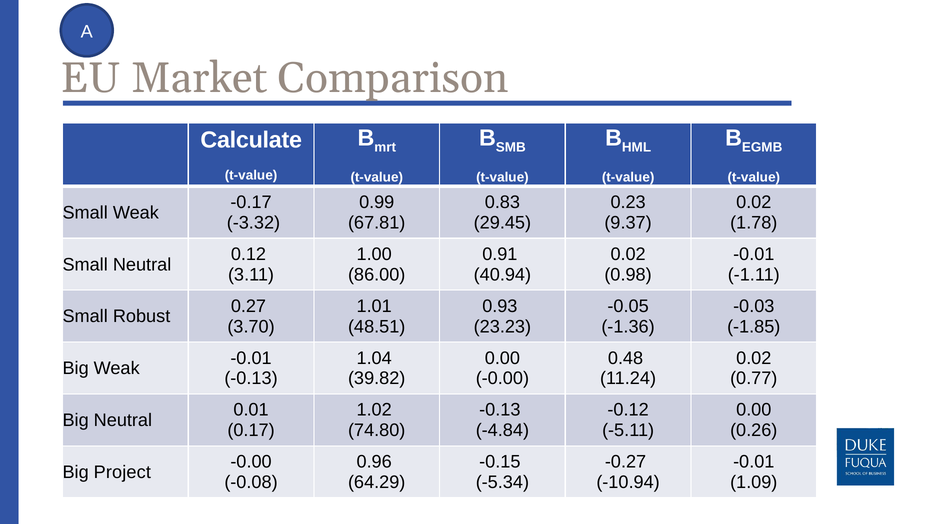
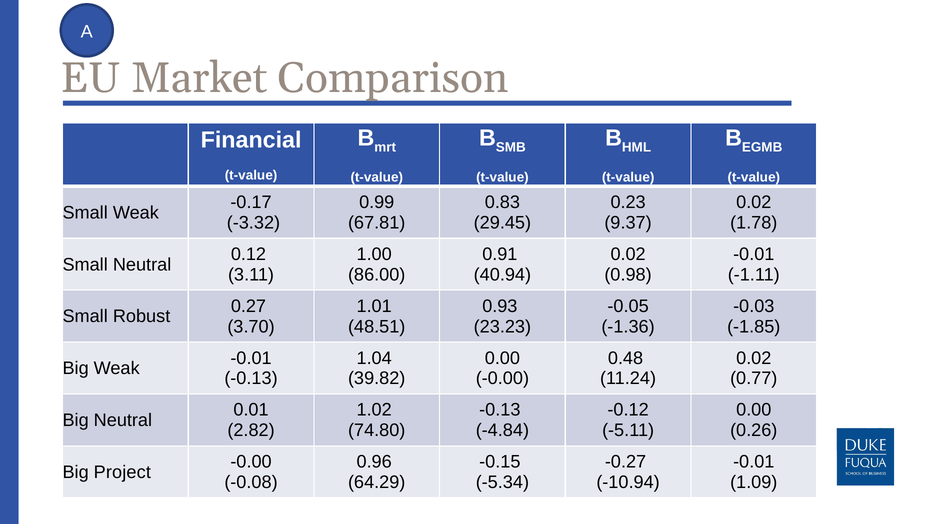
Calculate: Calculate -> Financial (251, 140)
0.17: 0.17 -> 2.82 (251, 430)
